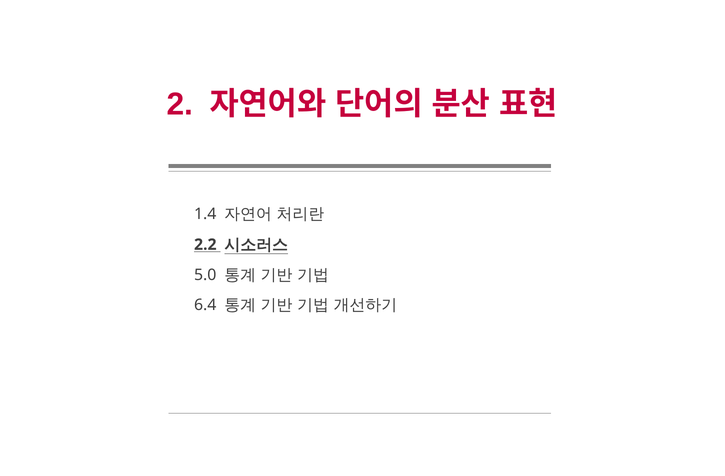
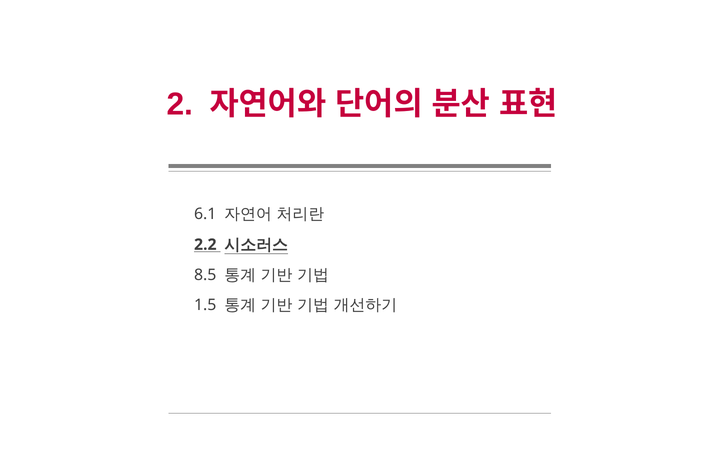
1.4: 1.4 -> 6.1 (205, 214)
5.0: 5.0 -> 8.5 (205, 275)
6.4: 6.4 -> 1.5 (205, 305)
